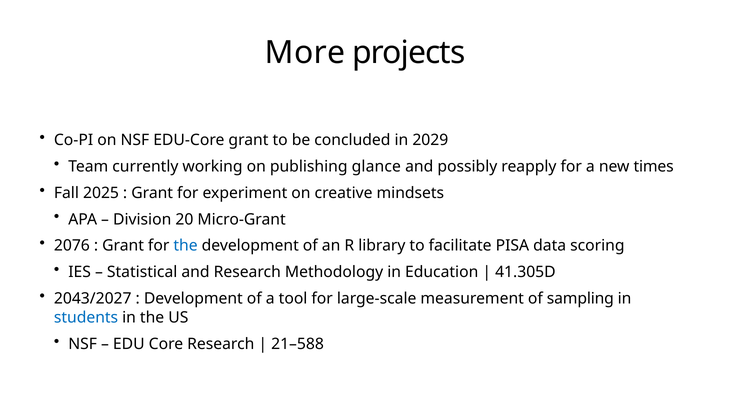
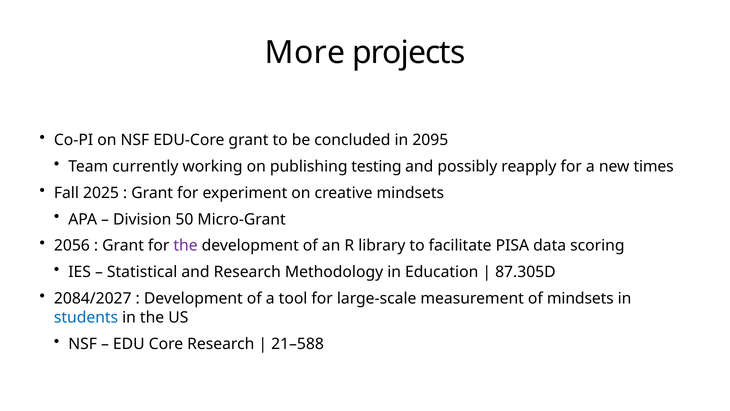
2029: 2029 -> 2095 (430, 140)
glance: glance -> testing (376, 166)
20: 20 -> 50 (184, 219)
2076: 2076 -> 2056 (72, 246)
the colour: blue -> purple (186, 246)
41.305D: 41.305D -> 87.305D (525, 272)
2043/2027: 2043/2027 -> 2084/2027 (93, 298)
of sampling: sampling -> mindsets (580, 298)
